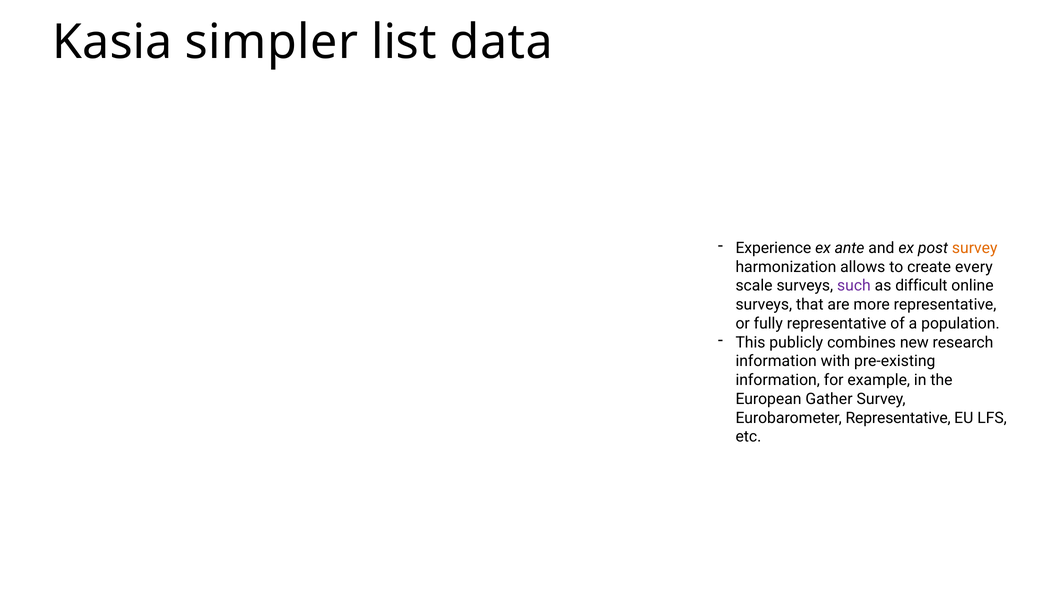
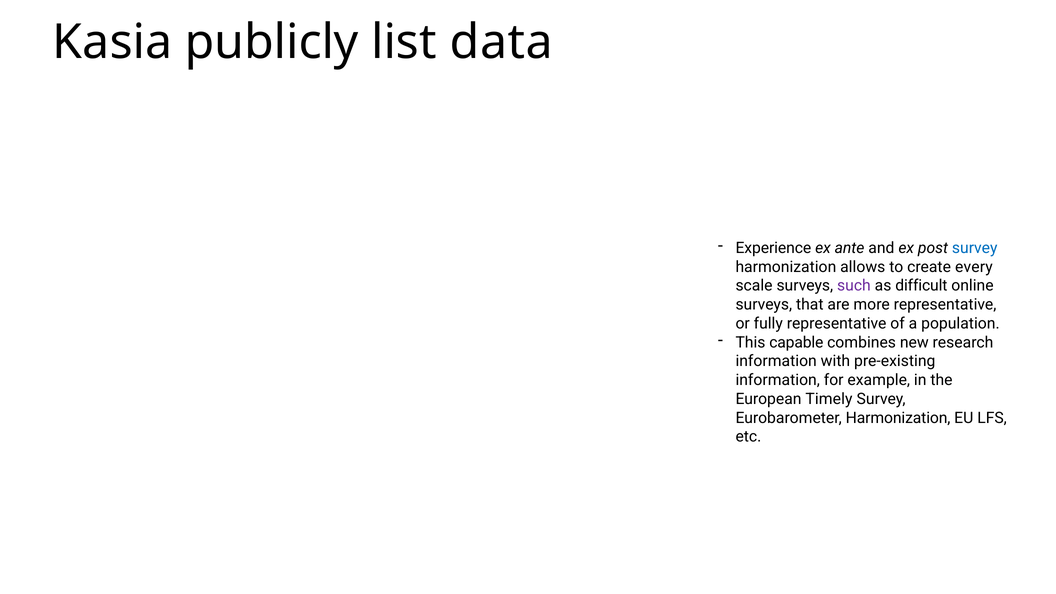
simpler: simpler -> publicly (272, 42)
survey colour: orange -> blue (975, 248)
publicly: publicly -> capable (796, 342)
Gather: Gather -> Timely (829, 399)
Eurobarometer Representative: Representative -> Harmonization (898, 418)
